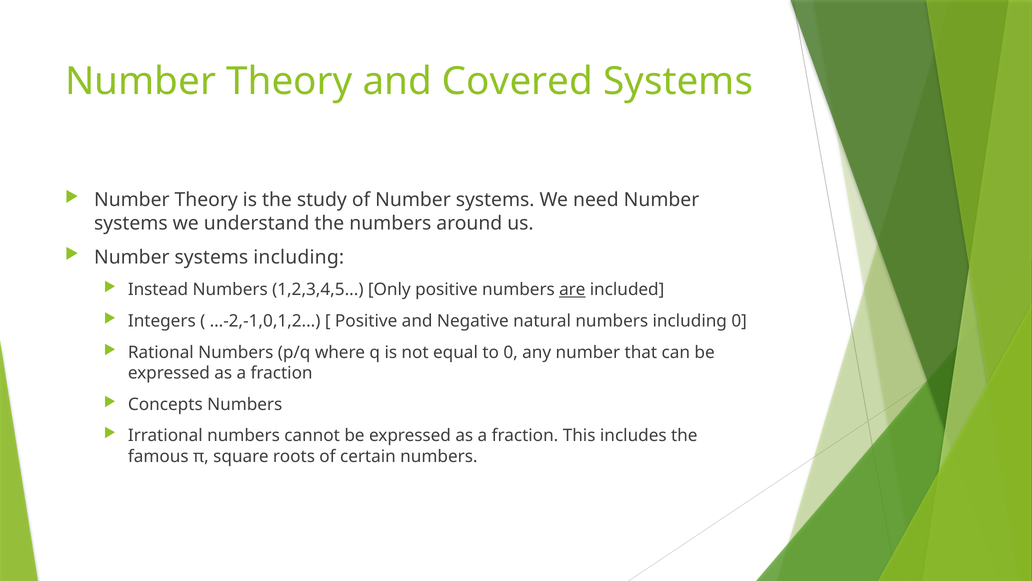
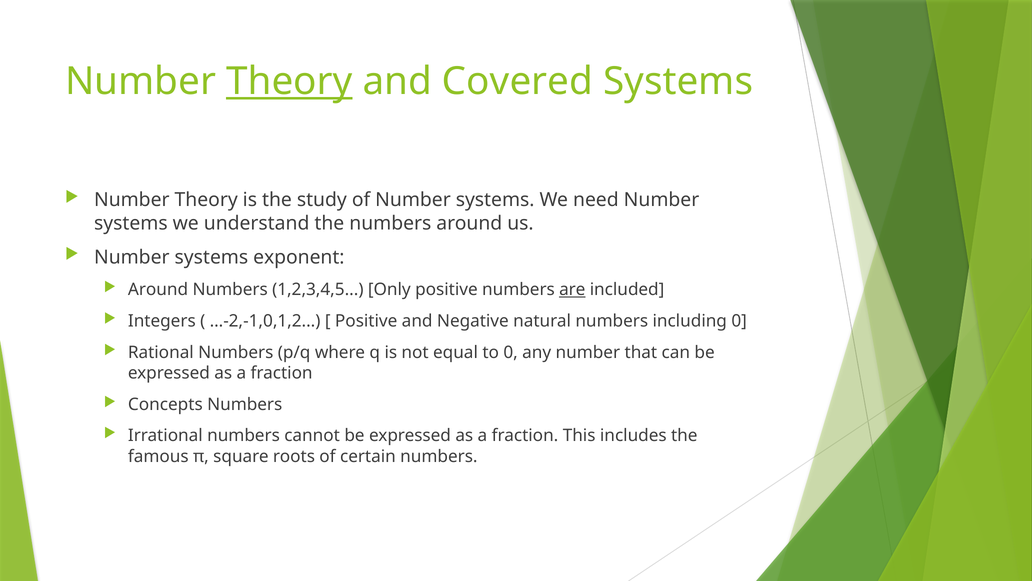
Theory underline: none -> present (289, 81)
systems including: including -> exponent (299, 257)
Instead: Instead -> Around (158, 289)
